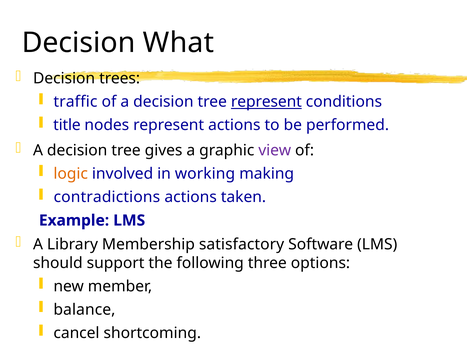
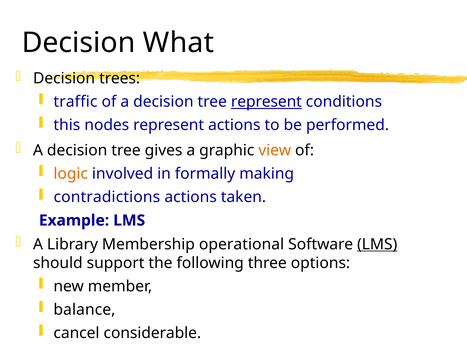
title: title -> this (67, 125)
view colour: purple -> orange (275, 150)
working: working -> formally (205, 174)
satisfactory: satisfactory -> operational (242, 244)
LMS underline: none -> present (377, 244)
shortcoming: shortcoming -> considerable (152, 333)
